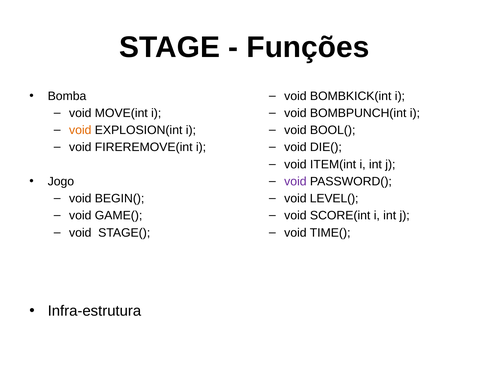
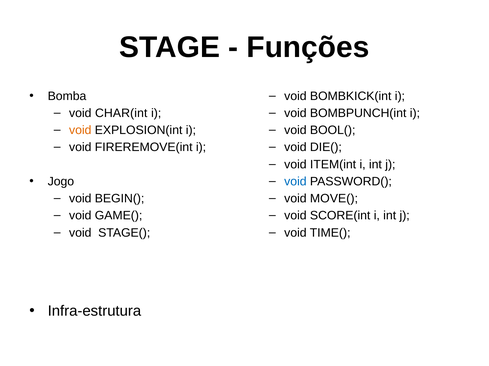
MOVE(int: MOVE(int -> CHAR(int (121, 113)
void colour: purple -> blue (295, 182)
LEVEL(: LEVEL( -> MOVE( (334, 199)
